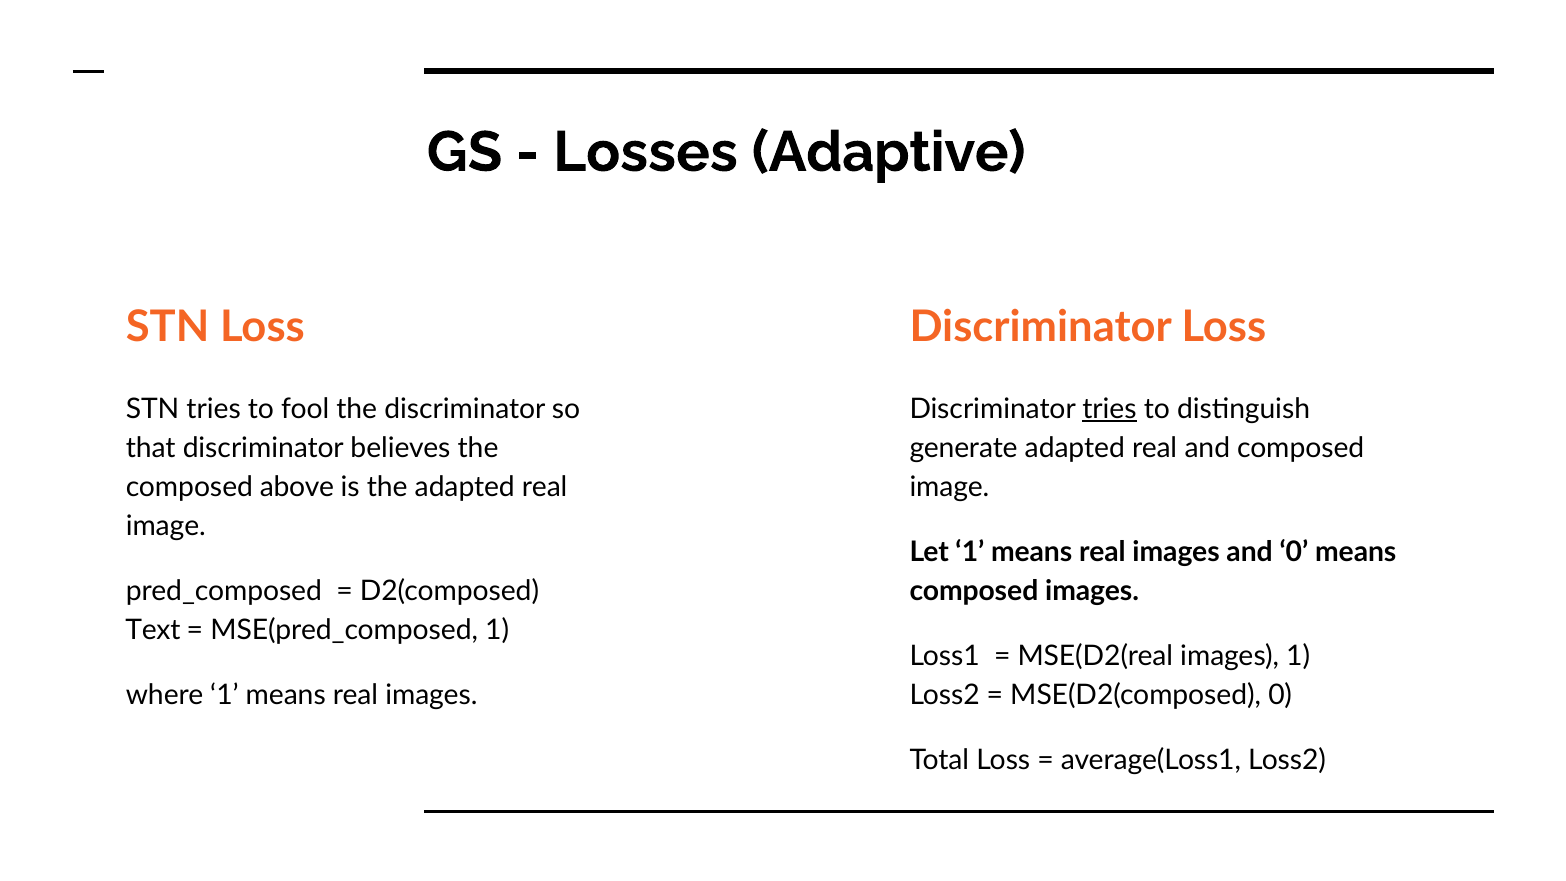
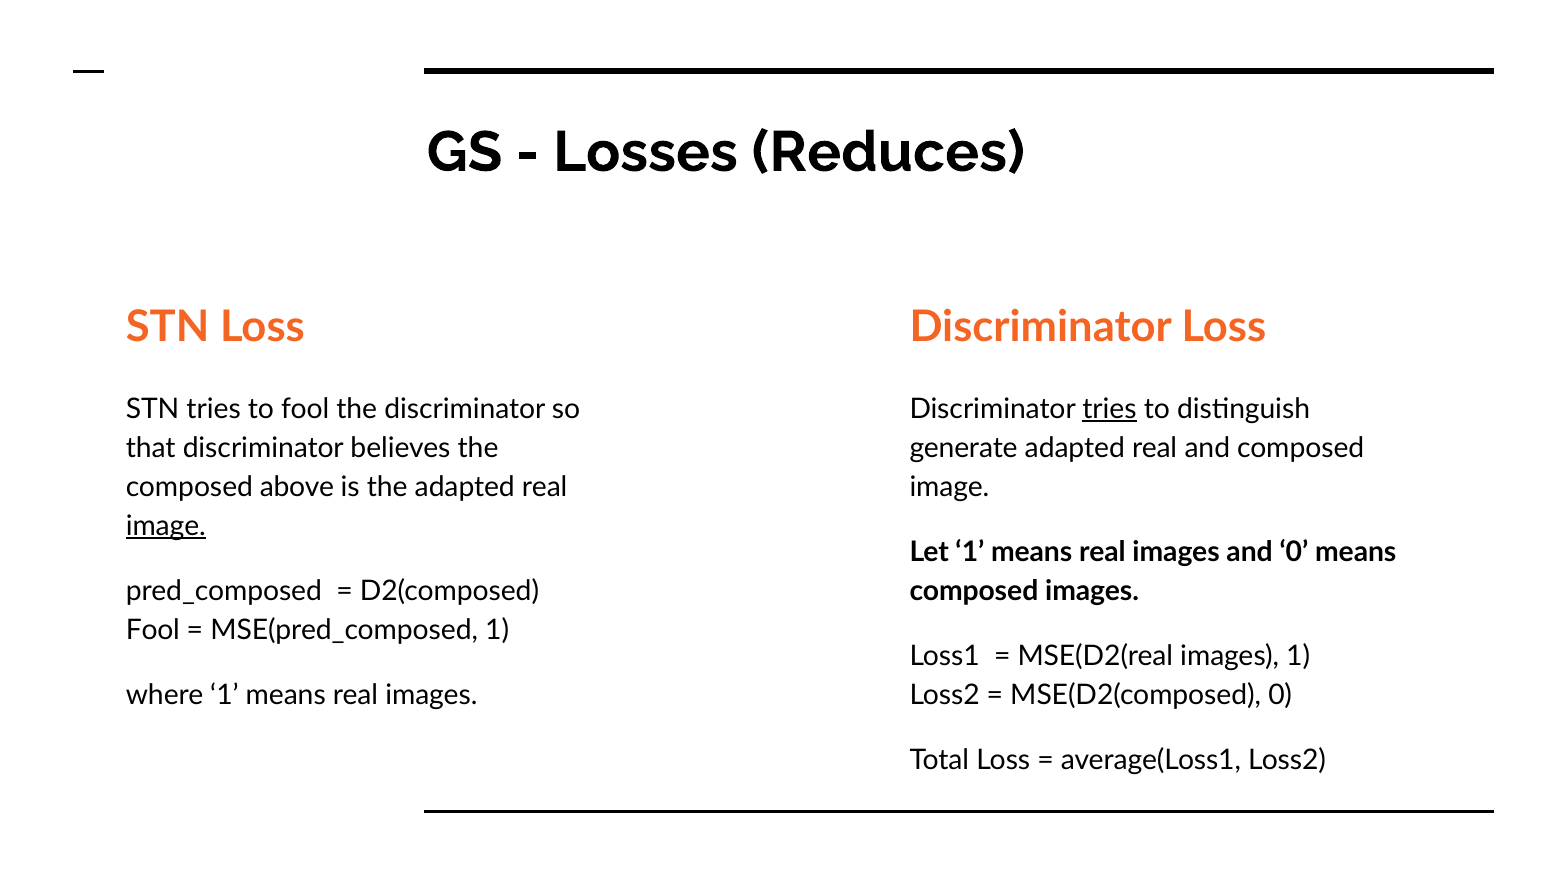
Adaptive: Adaptive -> Reduces (888, 152)
image underline: none -> present (166, 526)
Text: Text -> Fool (153, 630)
